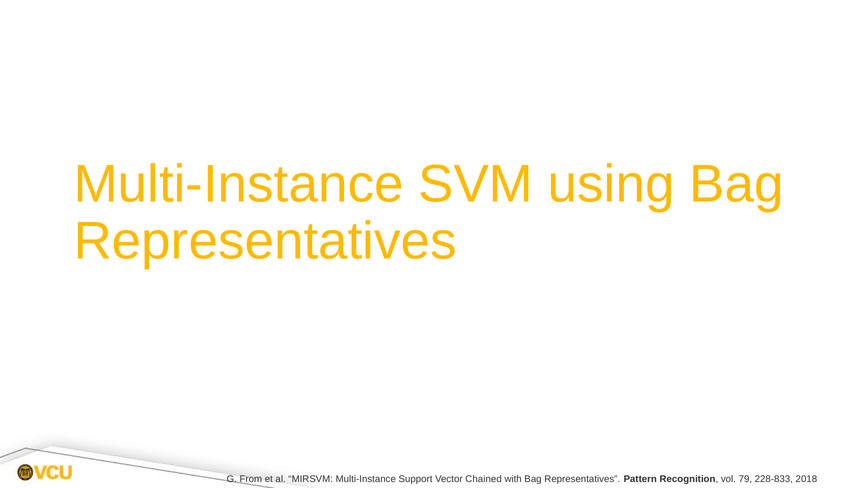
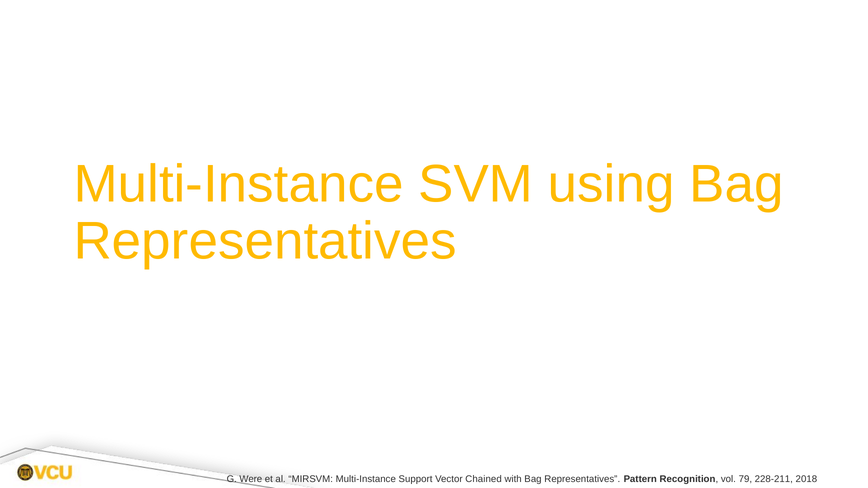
From: From -> Were (251, 479)
228-833: 228-833 -> 228-211 (774, 479)
